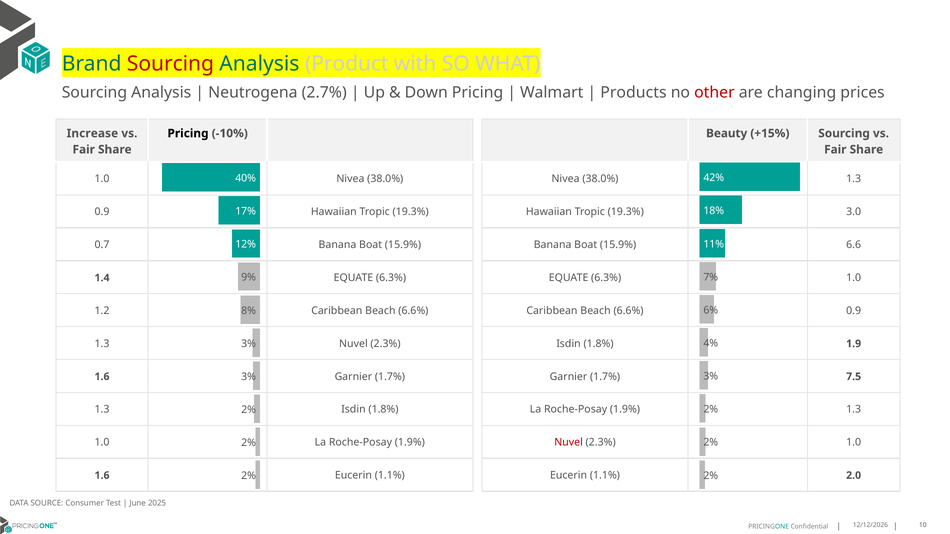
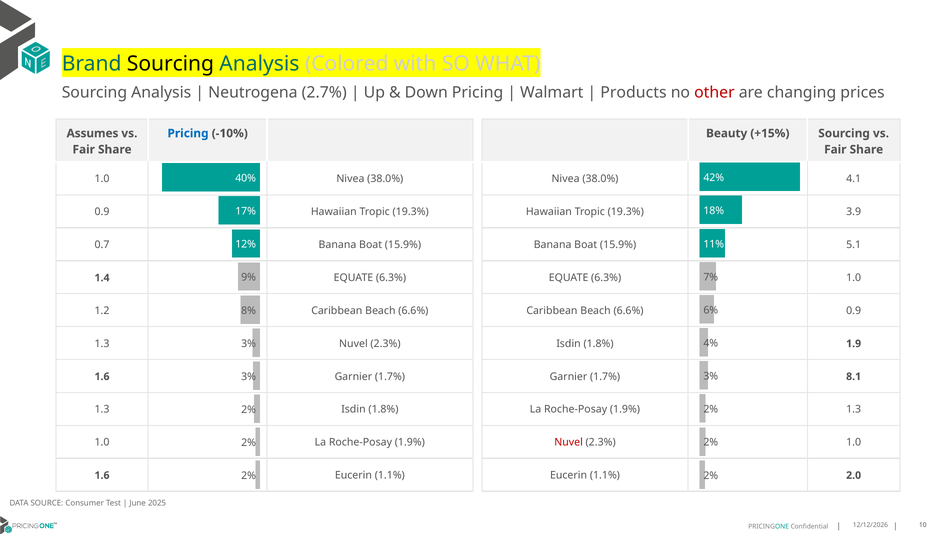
Sourcing colour: red -> black (170, 64)
Product: Product -> Colored (347, 64)
Increase: Increase -> Assumes (92, 133)
Pricing colour: black -> blue (188, 133)
38.0% 1.3: 1.3 -> 4.1 (854, 179)
3.0: 3.0 -> 3.9 (854, 212)
6.6: 6.6 -> 5.1 (854, 245)
7.5: 7.5 -> 8.1 (854, 377)
